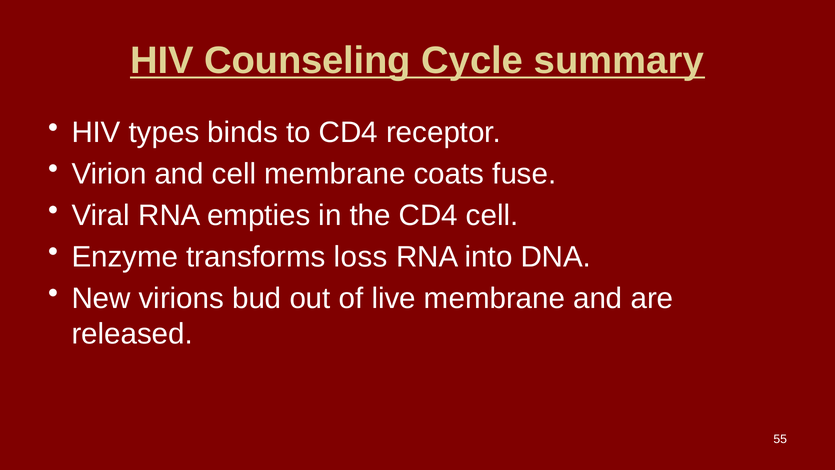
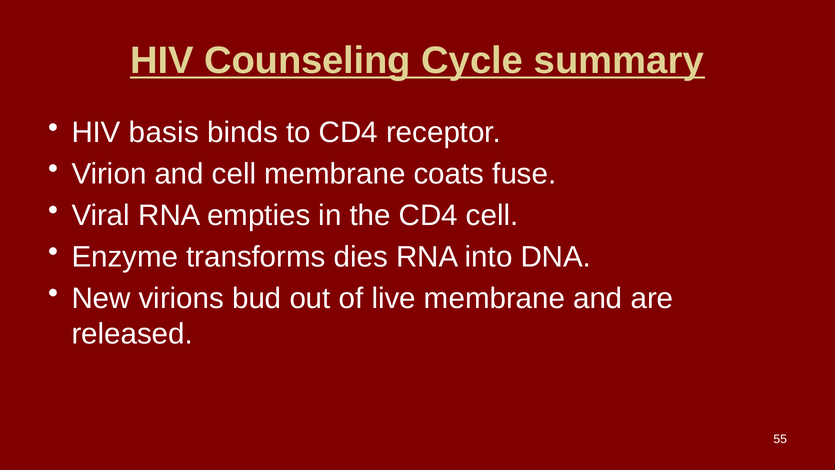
types: types -> basis (164, 133)
loss: loss -> dies (361, 257)
